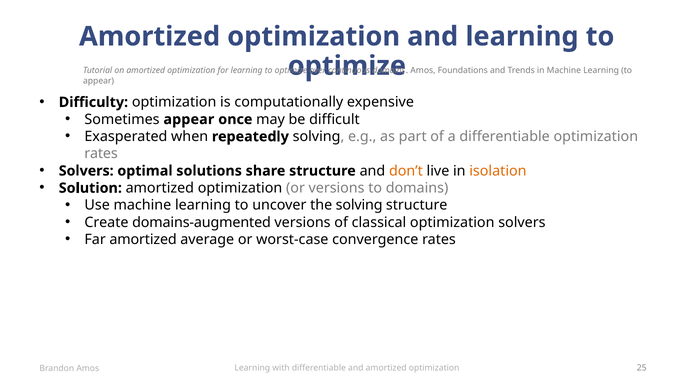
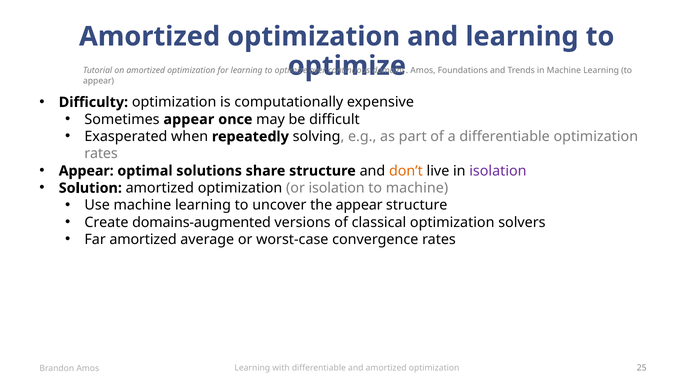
Solvers: Solvers -> Appear (86, 171)
isolation colour: orange -> purple (498, 171)
or versions: versions -> isolation (337, 188)
to domains: domains -> machine (417, 188)
the solving: solving -> appear (359, 205)
